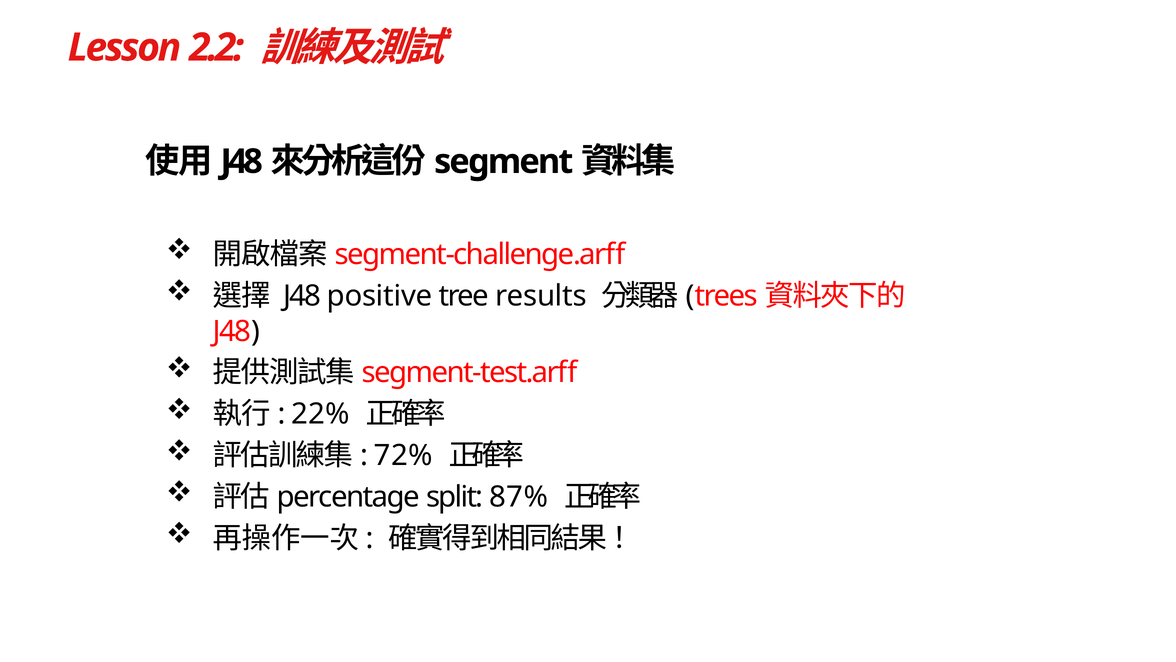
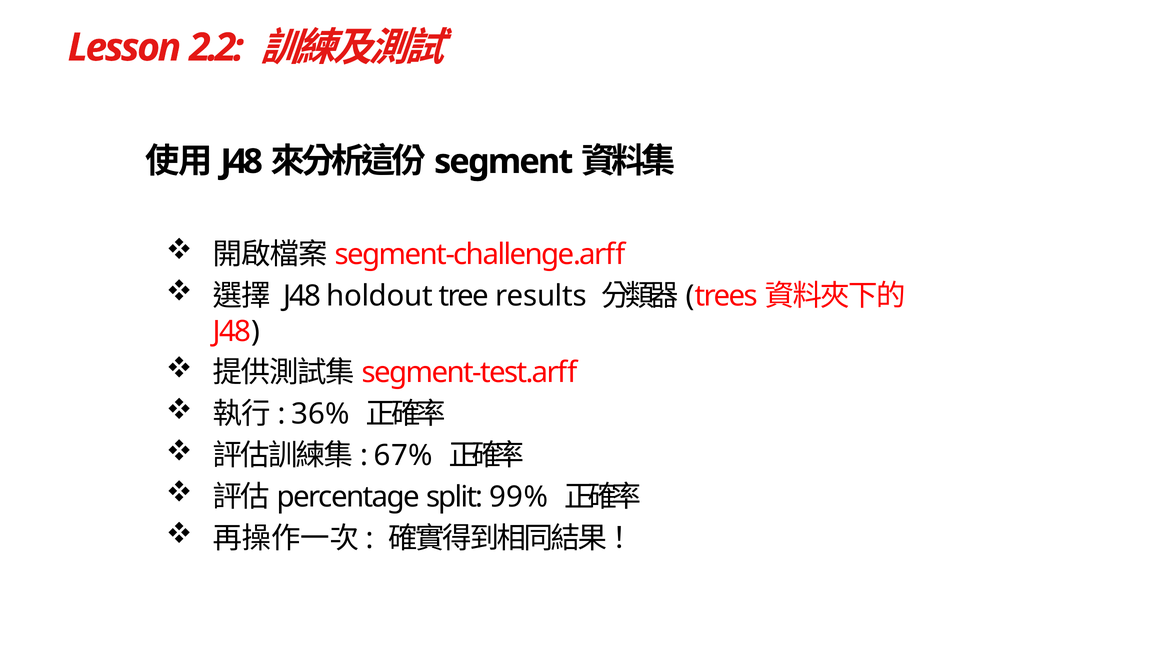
positive: positive -> holdout (380, 296)
22%: 22% -> 36% (320, 414)
72%: 72% -> 67% (403, 455)
87%: 87% -> 99% (519, 497)
